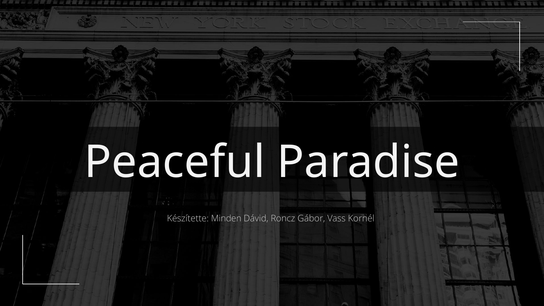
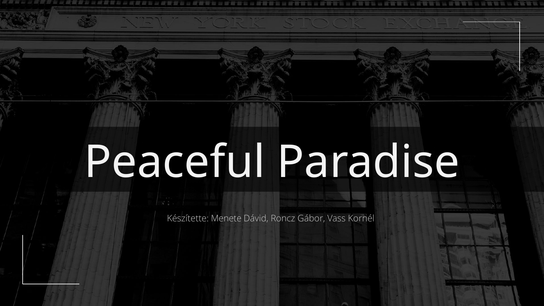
Minden: Minden -> Menete (226, 219)
